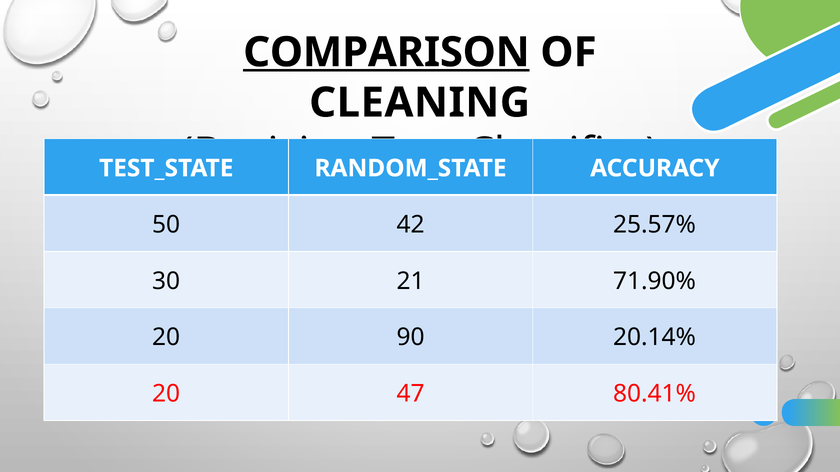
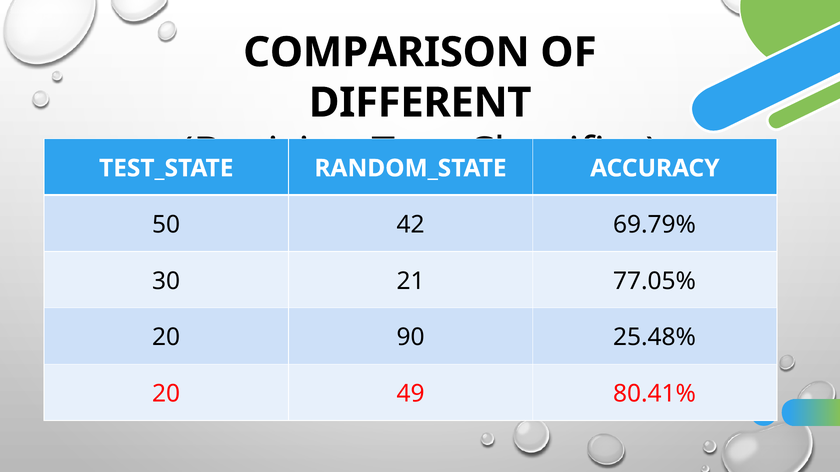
COMPARISON underline: present -> none (386, 52)
CLEANING: CLEANING -> DIFFERENT (420, 103)
25.57%: 25.57% -> 69.79% (655, 225)
71.90%: 71.90% -> 77.05% (655, 281)
20.14%: 20.14% -> 25.48% (655, 338)
47: 47 -> 49 (411, 394)
